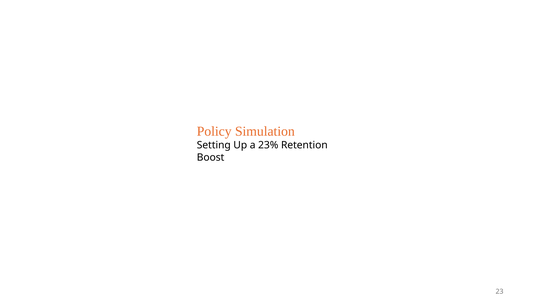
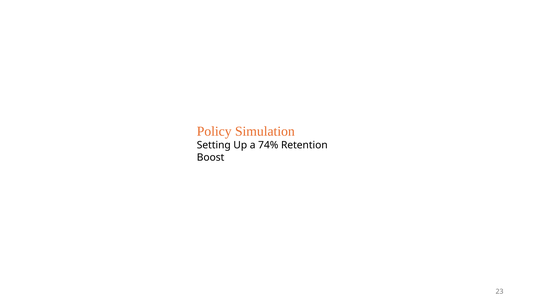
23%: 23% -> 74% (268, 146)
